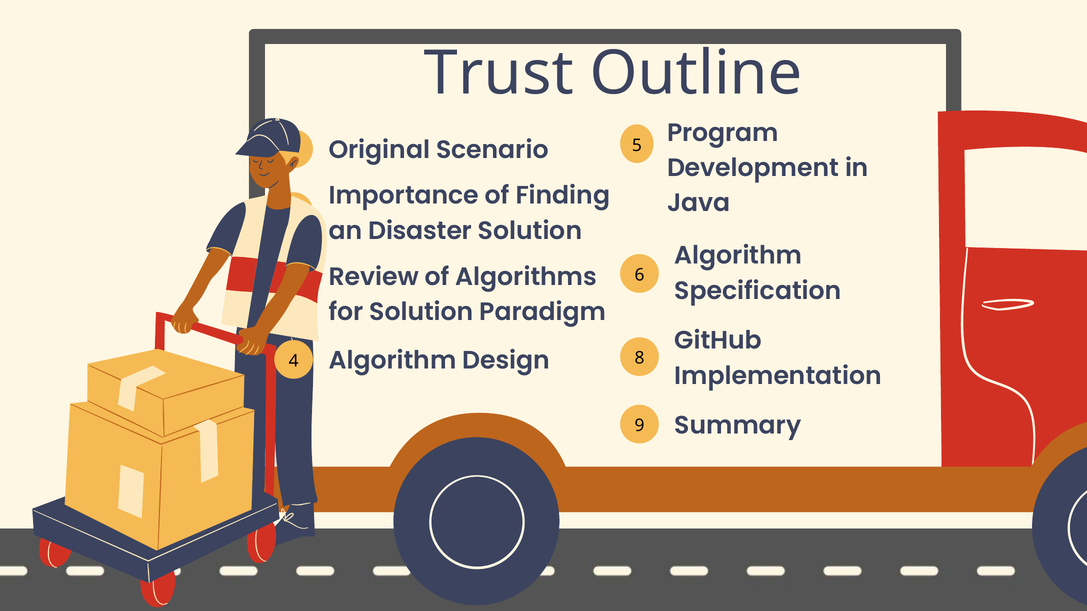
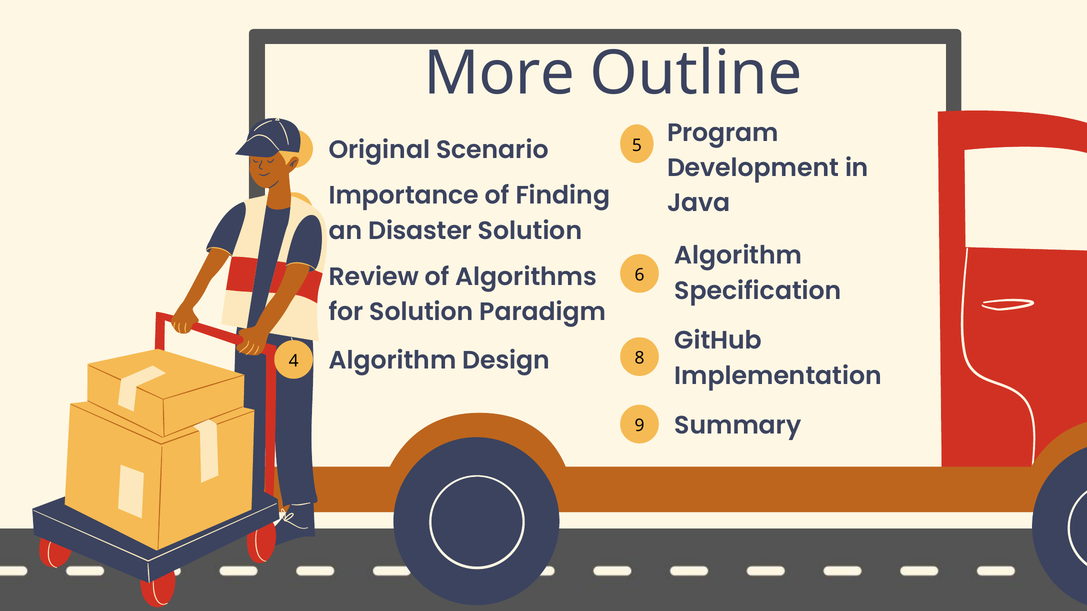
Trust: Trust -> More (499, 74)
